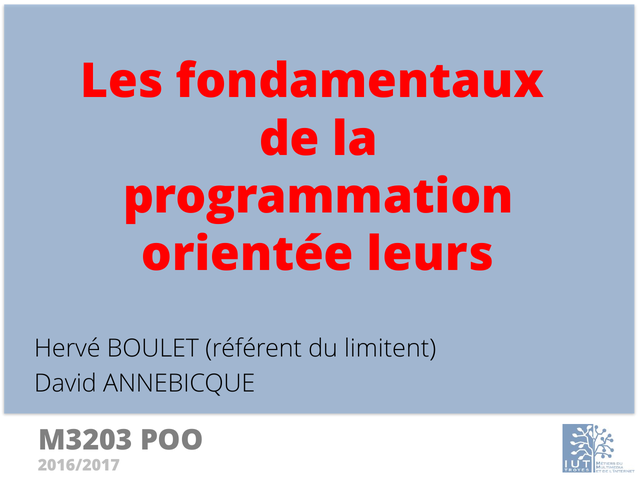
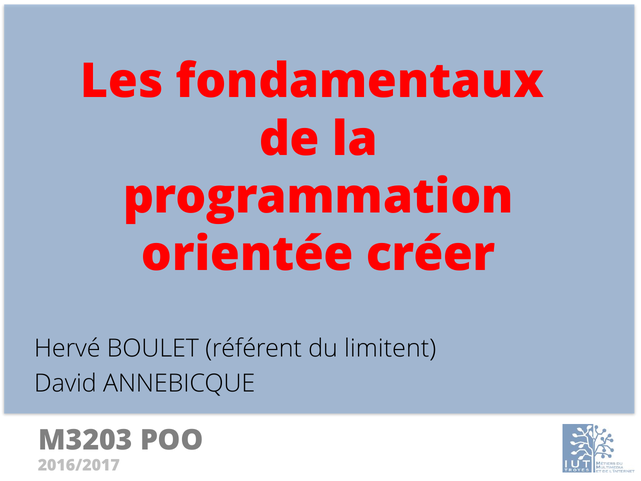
leurs: leurs -> créer (431, 254)
